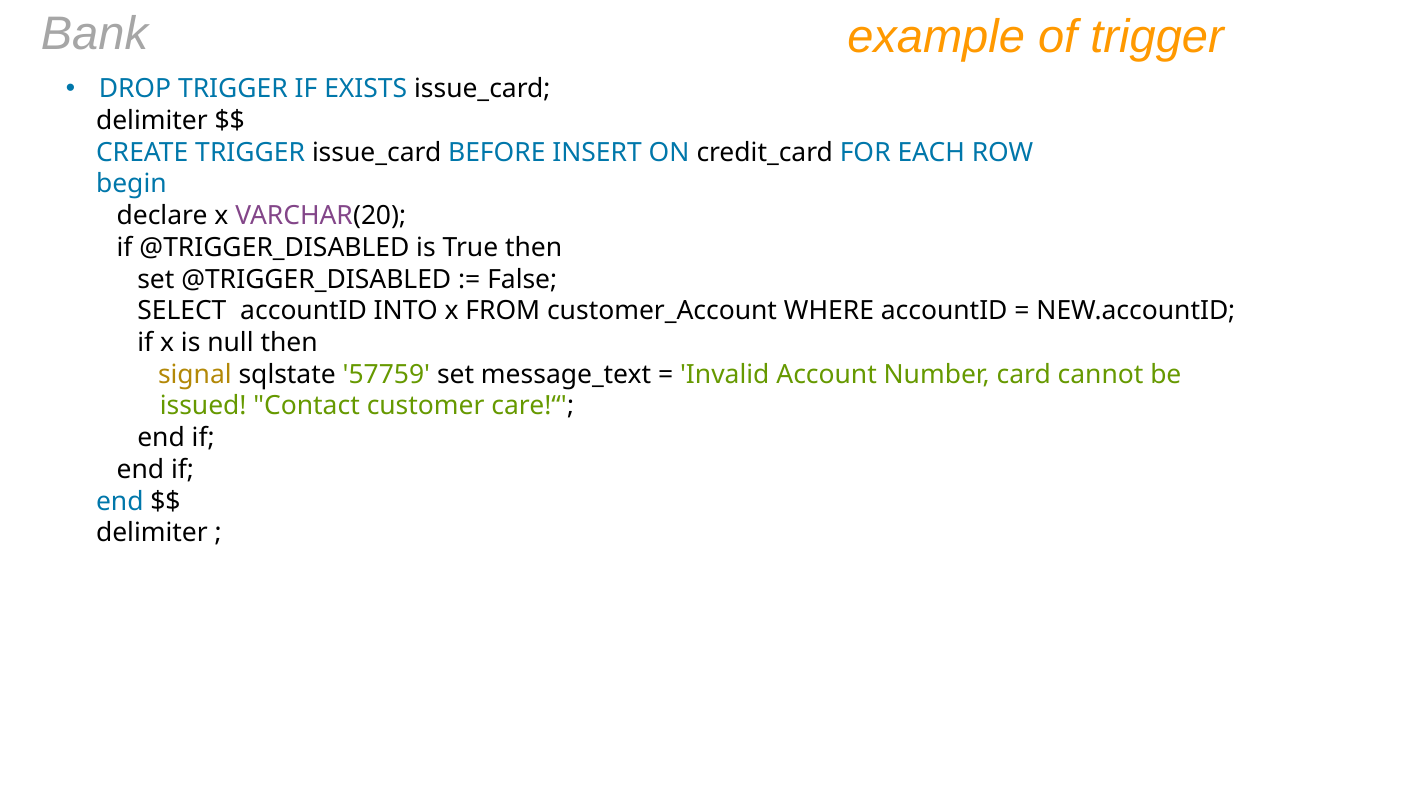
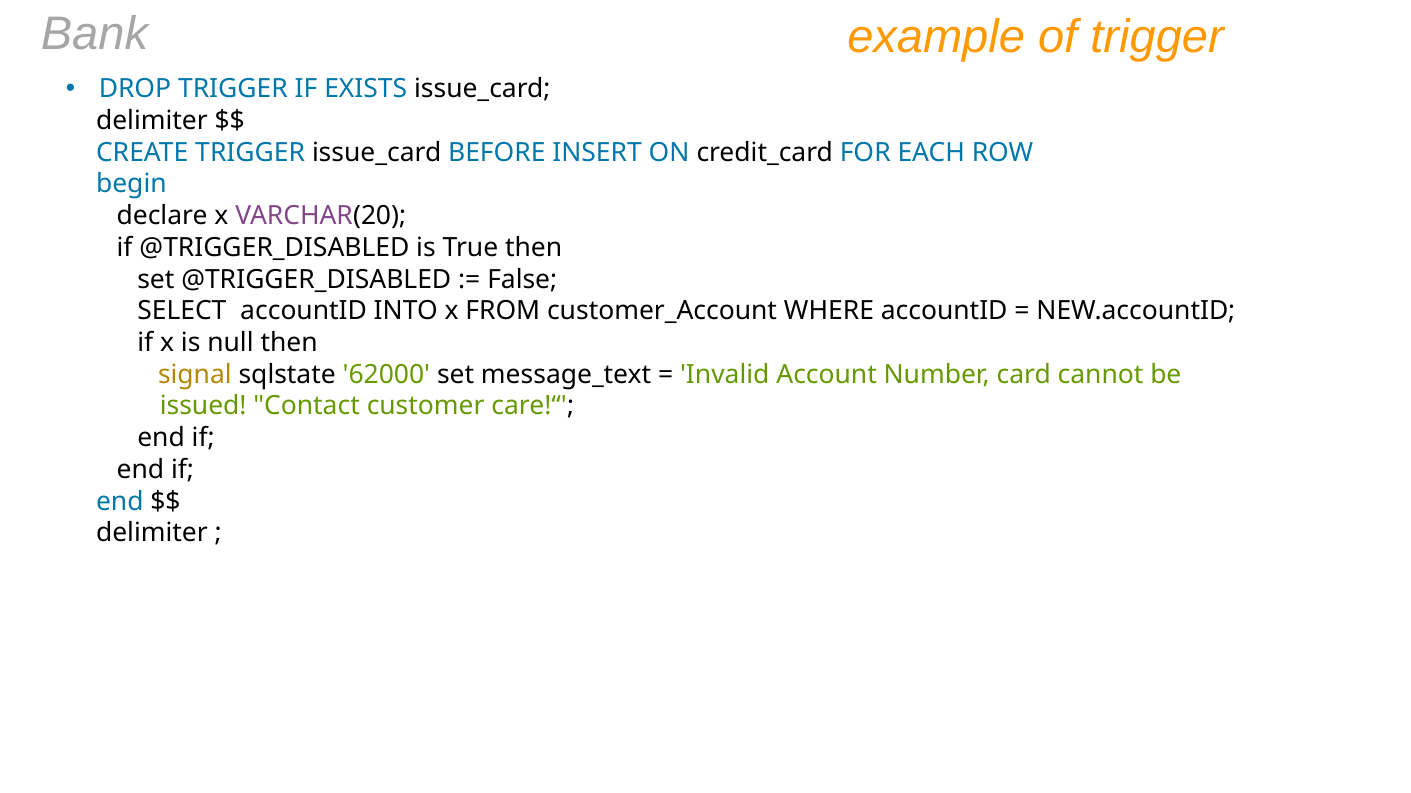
57759: 57759 -> 62000 (386, 375)
